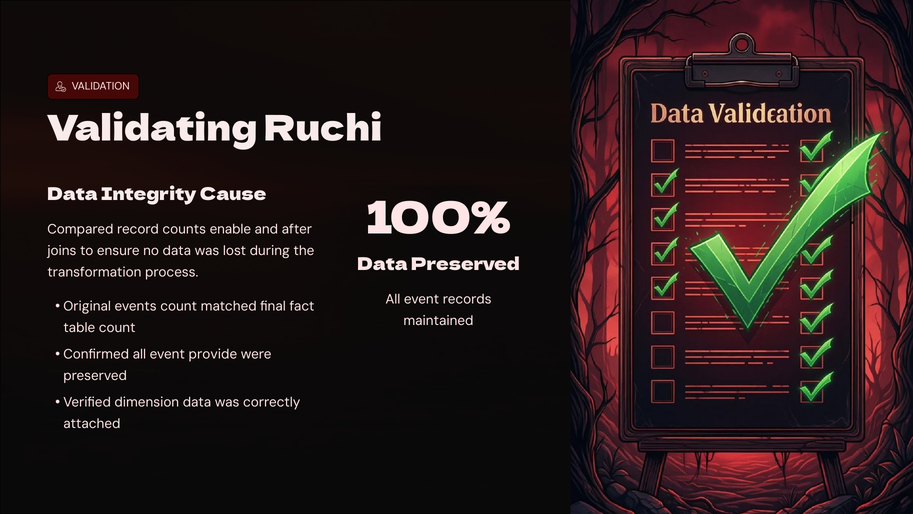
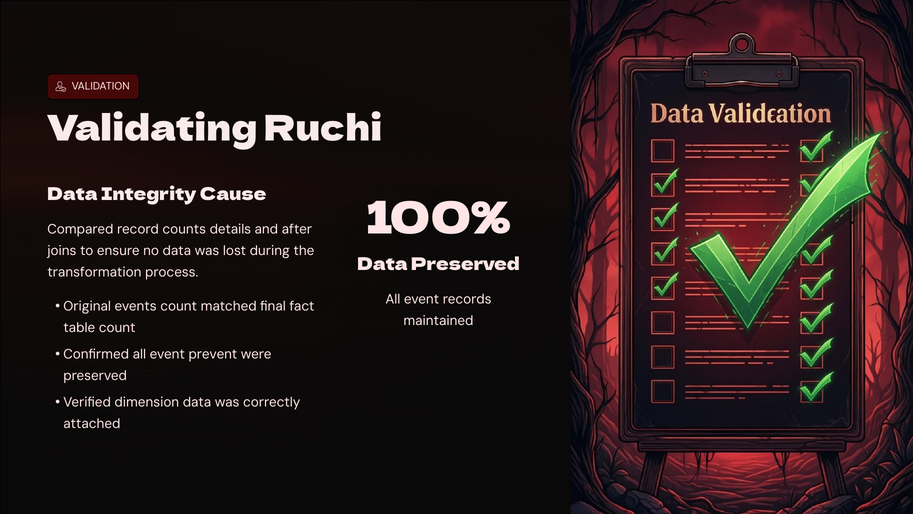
enable: enable -> details (230, 229)
provide: provide -> prevent (213, 354)
